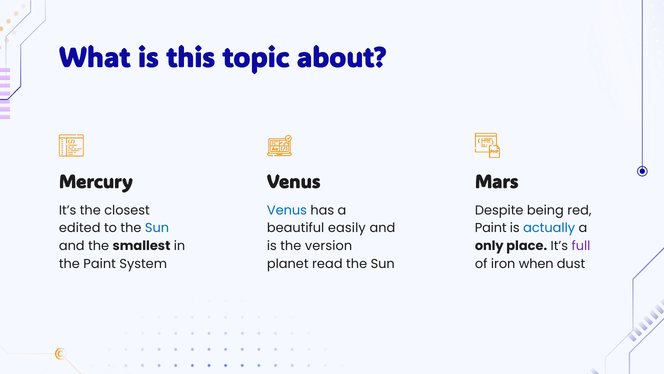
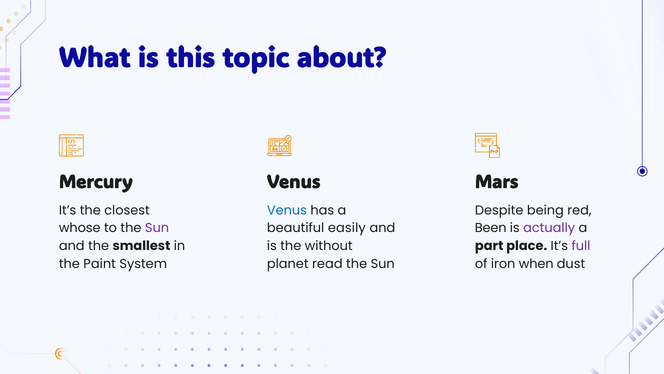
edited: edited -> whose (80, 228)
Sun colour: blue -> purple (157, 228)
Paint: Paint -> Been (491, 228)
actually colour: blue -> purple (549, 228)
version: version -> without (329, 246)
only: only -> part (489, 246)
